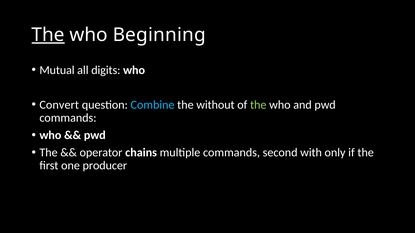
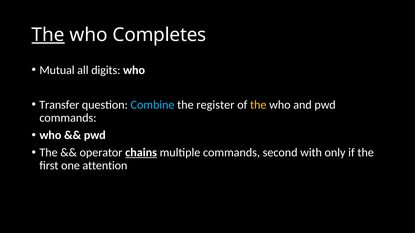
Beginning: Beginning -> Completes (159, 35)
Convert: Convert -> Transfer (59, 105)
without: without -> register (215, 105)
the colour: light green -> yellow (258, 105)
chains underline: none -> present (141, 153)
producer: producer -> attention (105, 166)
